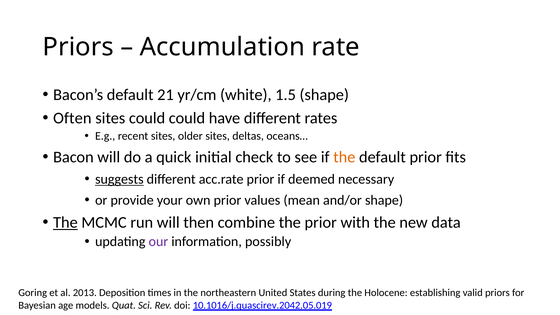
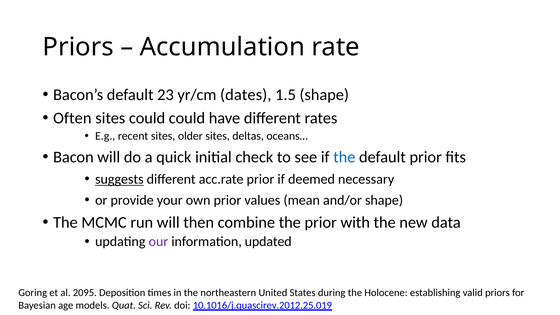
21: 21 -> 23 (166, 95)
white: white -> dates (246, 95)
the colour: orange -> blue (344, 157)
The underline: present -> none (65, 222)
possibly: possibly -> updated (268, 242)
2013: 2013 -> 2095 (85, 293)
10.1016/j.quascirev.2042.05.019: 10.1016/j.quascirev.2042.05.019 -> 10.1016/j.quascirev.2012.25.019 (262, 305)
